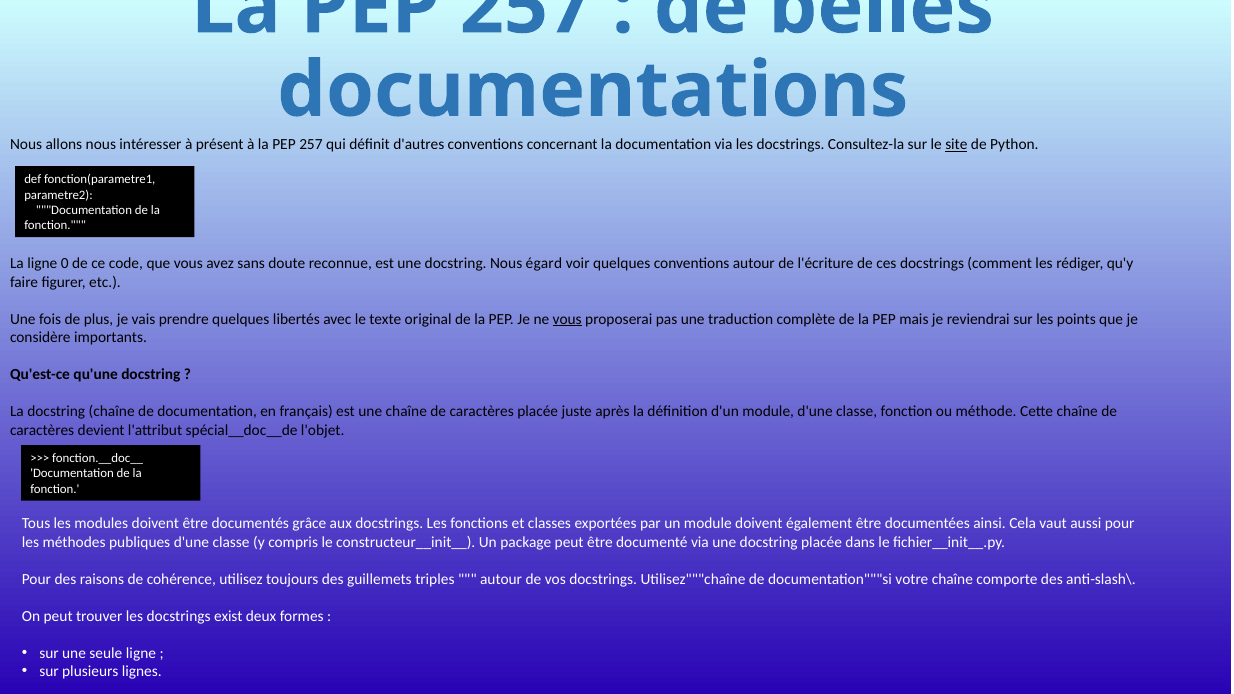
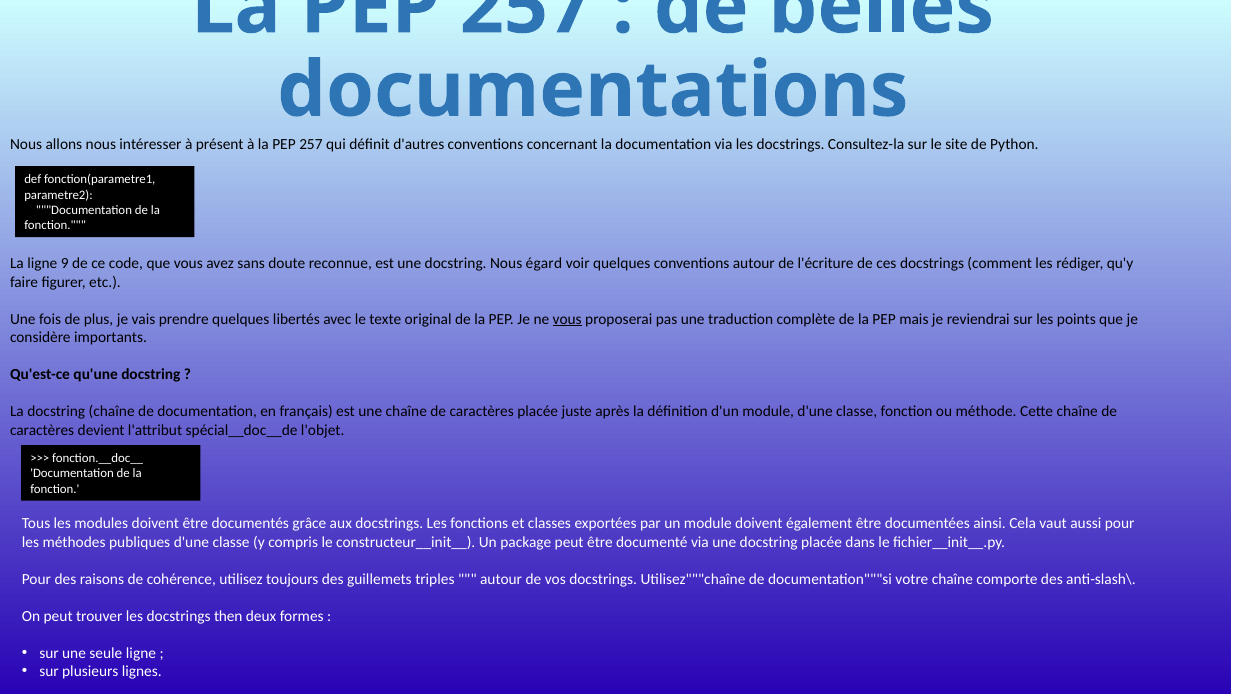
site underline: present -> none (956, 145)
0: 0 -> 9 (65, 264)
exist: exist -> then (228, 616)
